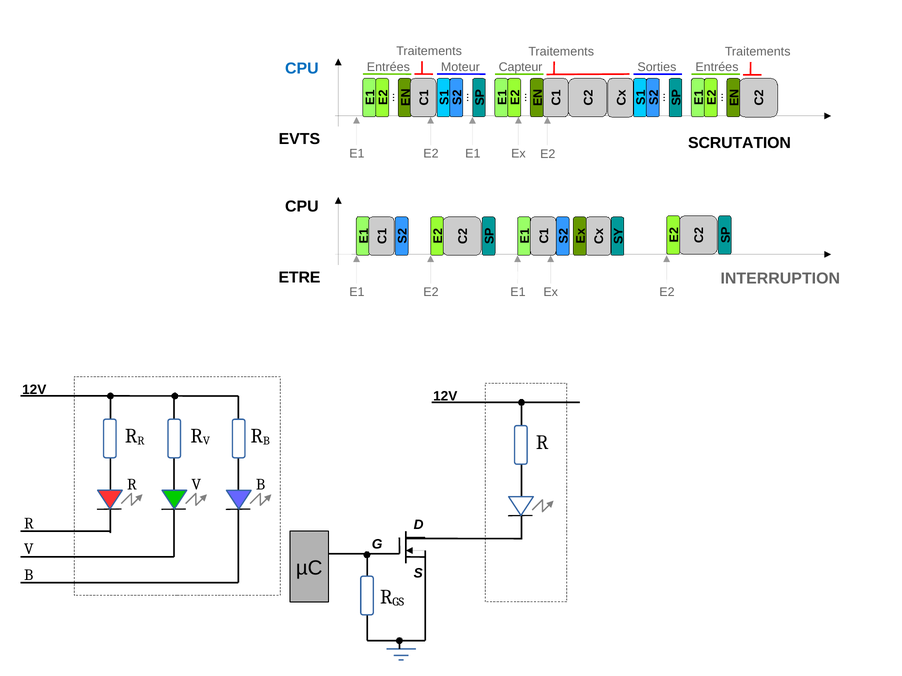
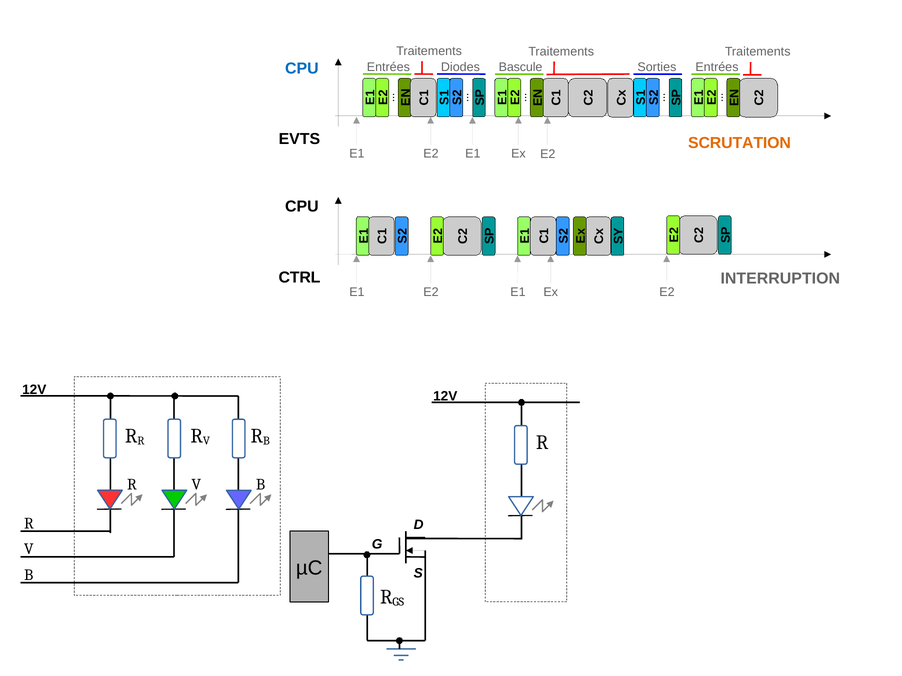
Moteur: Moteur -> Diodes (460, 67)
Capteur: Capteur -> Bascule (521, 67)
SCRUTATION colour: black -> orange (739, 143)
ETRE: ETRE -> CTRL (299, 278)
